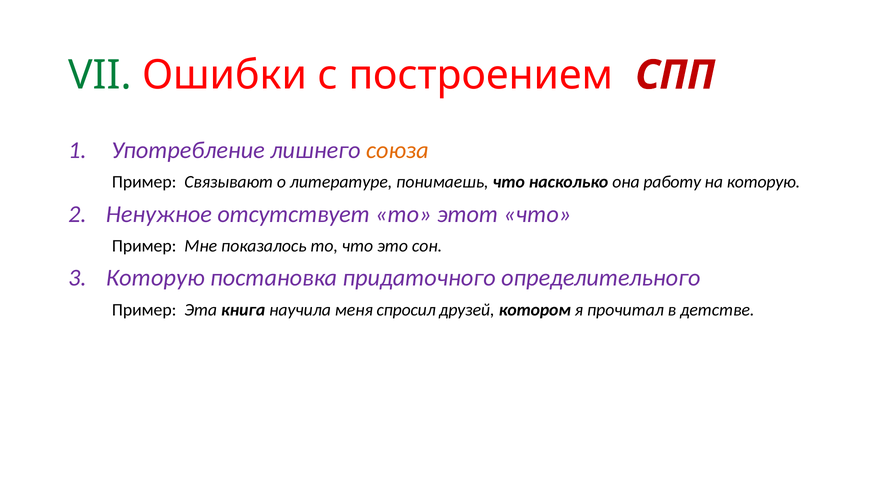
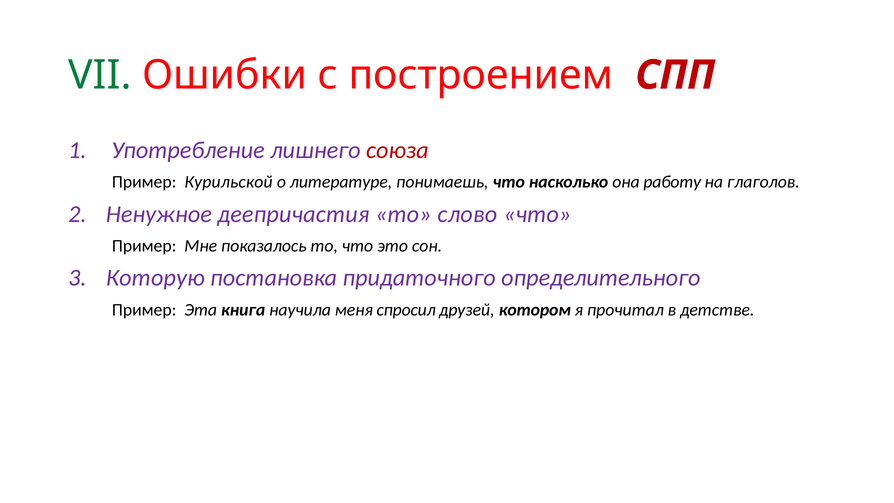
союза colour: orange -> red (397, 150)
Связывают: Связывают -> Курильской (229, 182)
на которую: которую -> глаголов (763, 182)
отсутствует: отсутствует -> деепричастия (293, 214)
этот: этот -> слово (467, 214)
